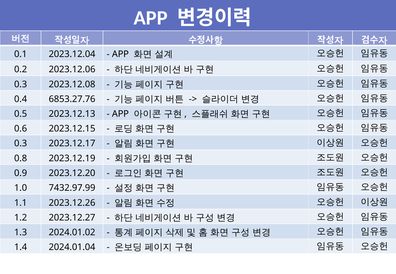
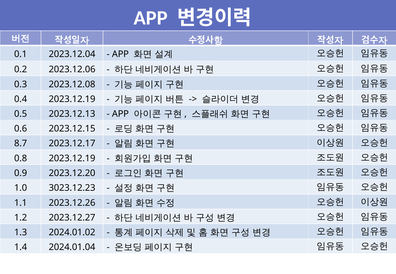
0.4 6853.27.76: 6853.27.76 -> 2023.12.19 (72, 99)
0.3: 0.3 -> 8.7 (21, 144)
7432.97.99: 7432.97.99 -> 3023.12.23 (72, 188)
